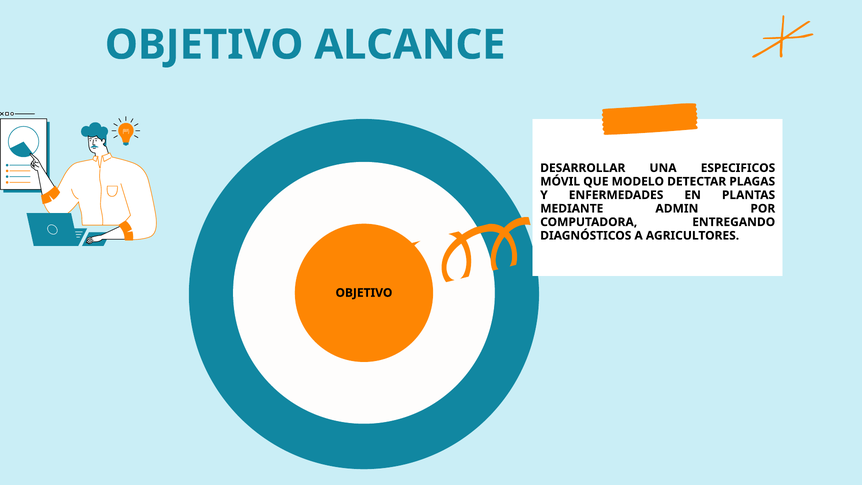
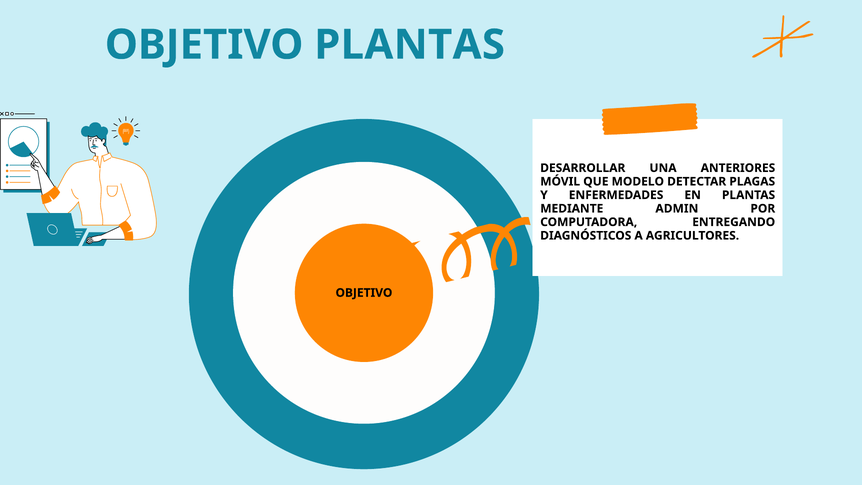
ALCANCE: ALCANCE -> PLANTAS (410, 45)
ESPECIFICOS: ESPECIFICOS -> ANTERIORES (738, 168)
